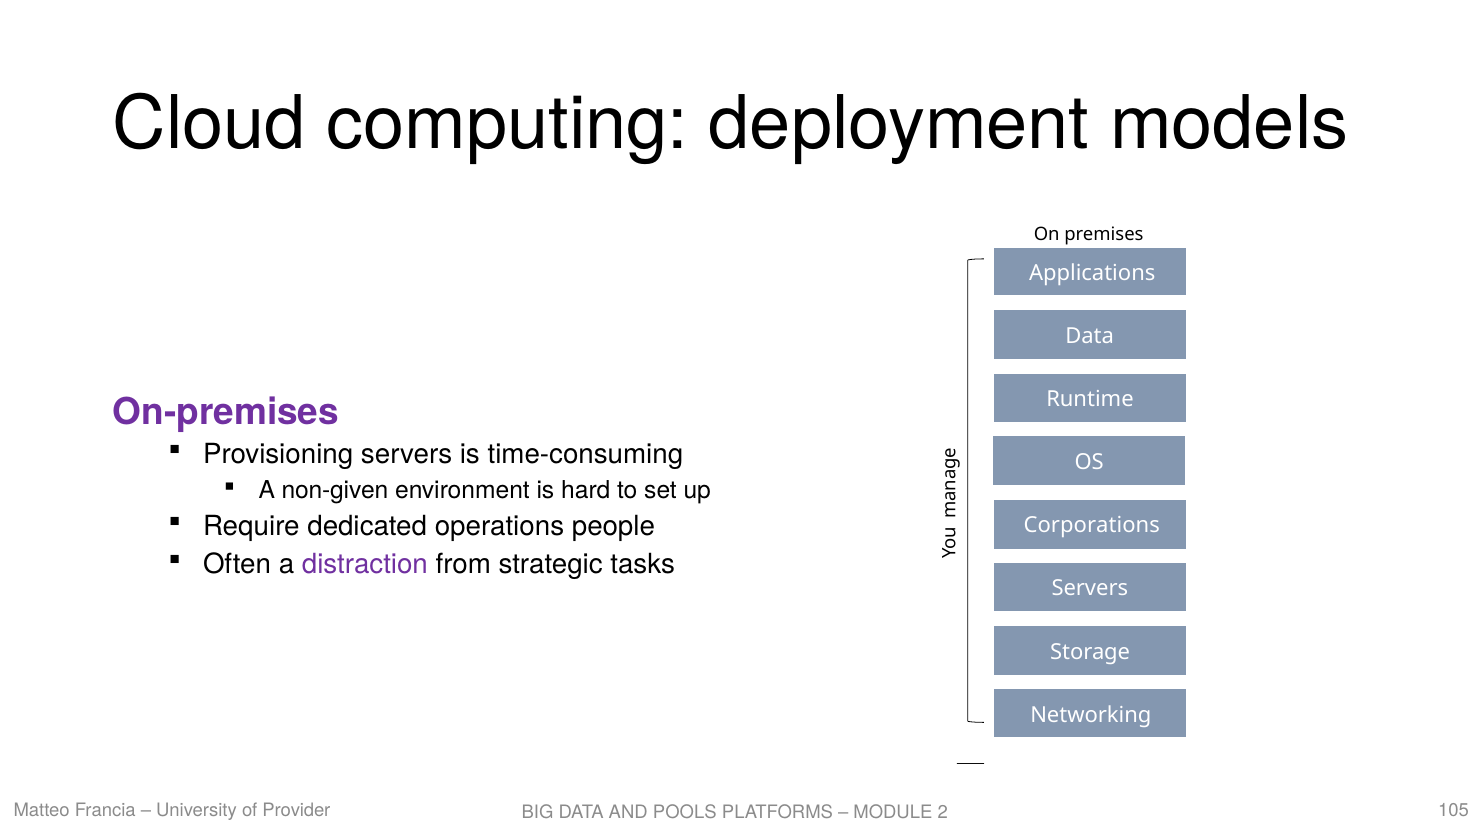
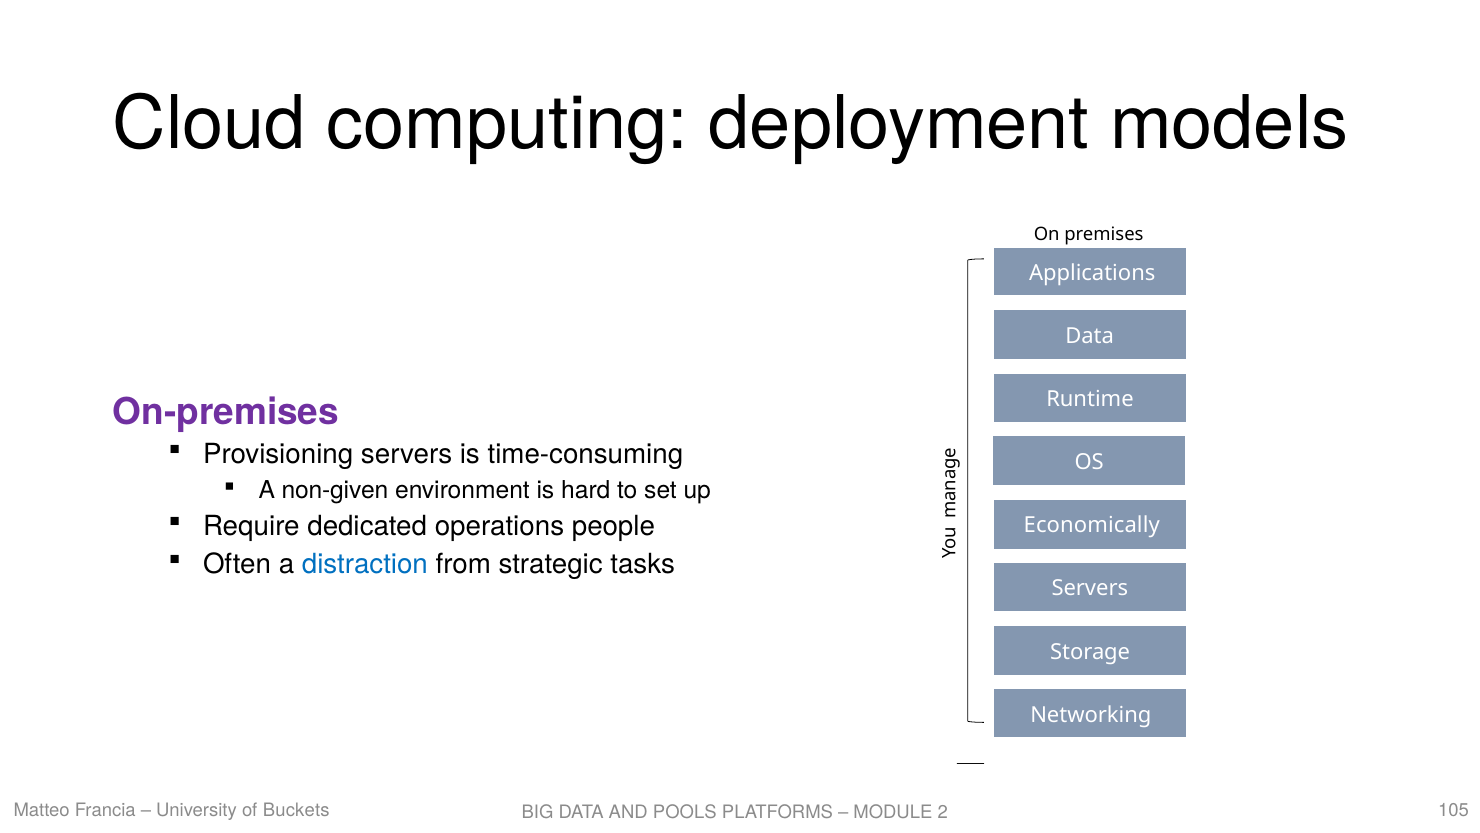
Corporations: Corporations -> Economically (1092, 525)
distraction colour: purple -> blue (365, 564)
Provider: Provider -> Buckets (296, 809)
